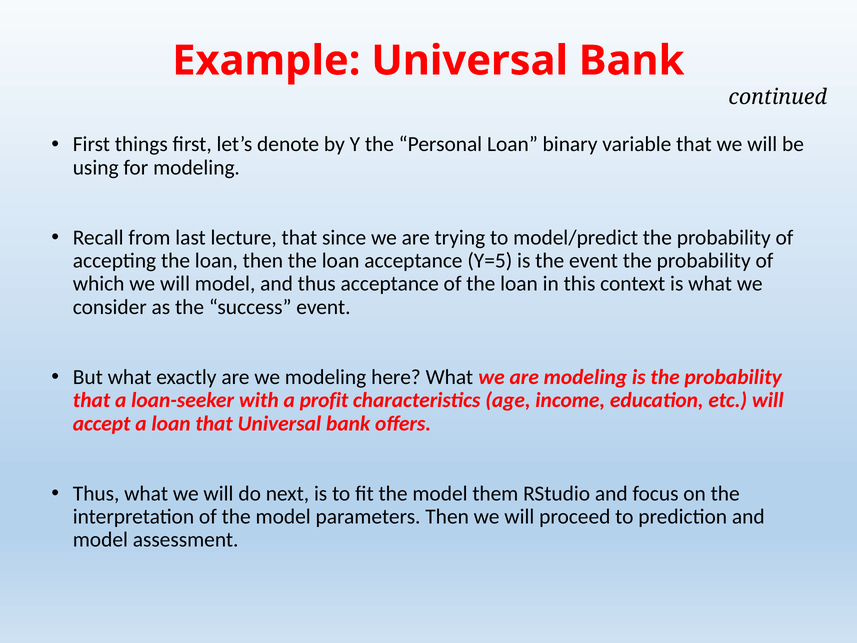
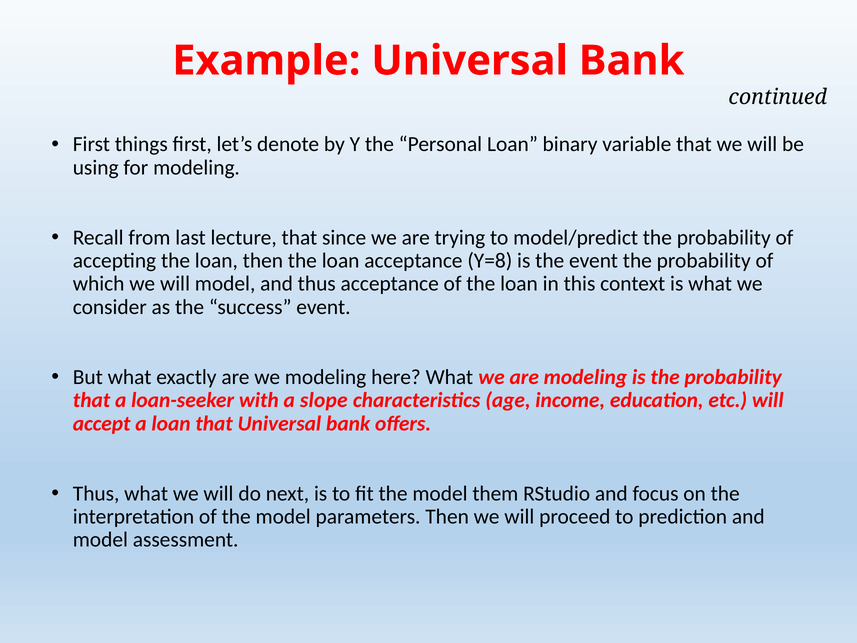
Y=5: Y=5 -> Y=8 (490, 261)
profit: profit -> slope (324, 400)
